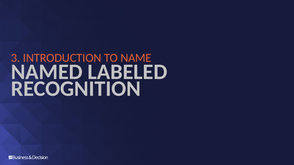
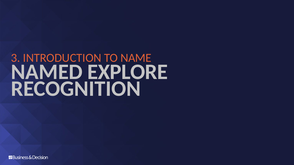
LABELED: LABELED -> EXPLORE (128, 72)
